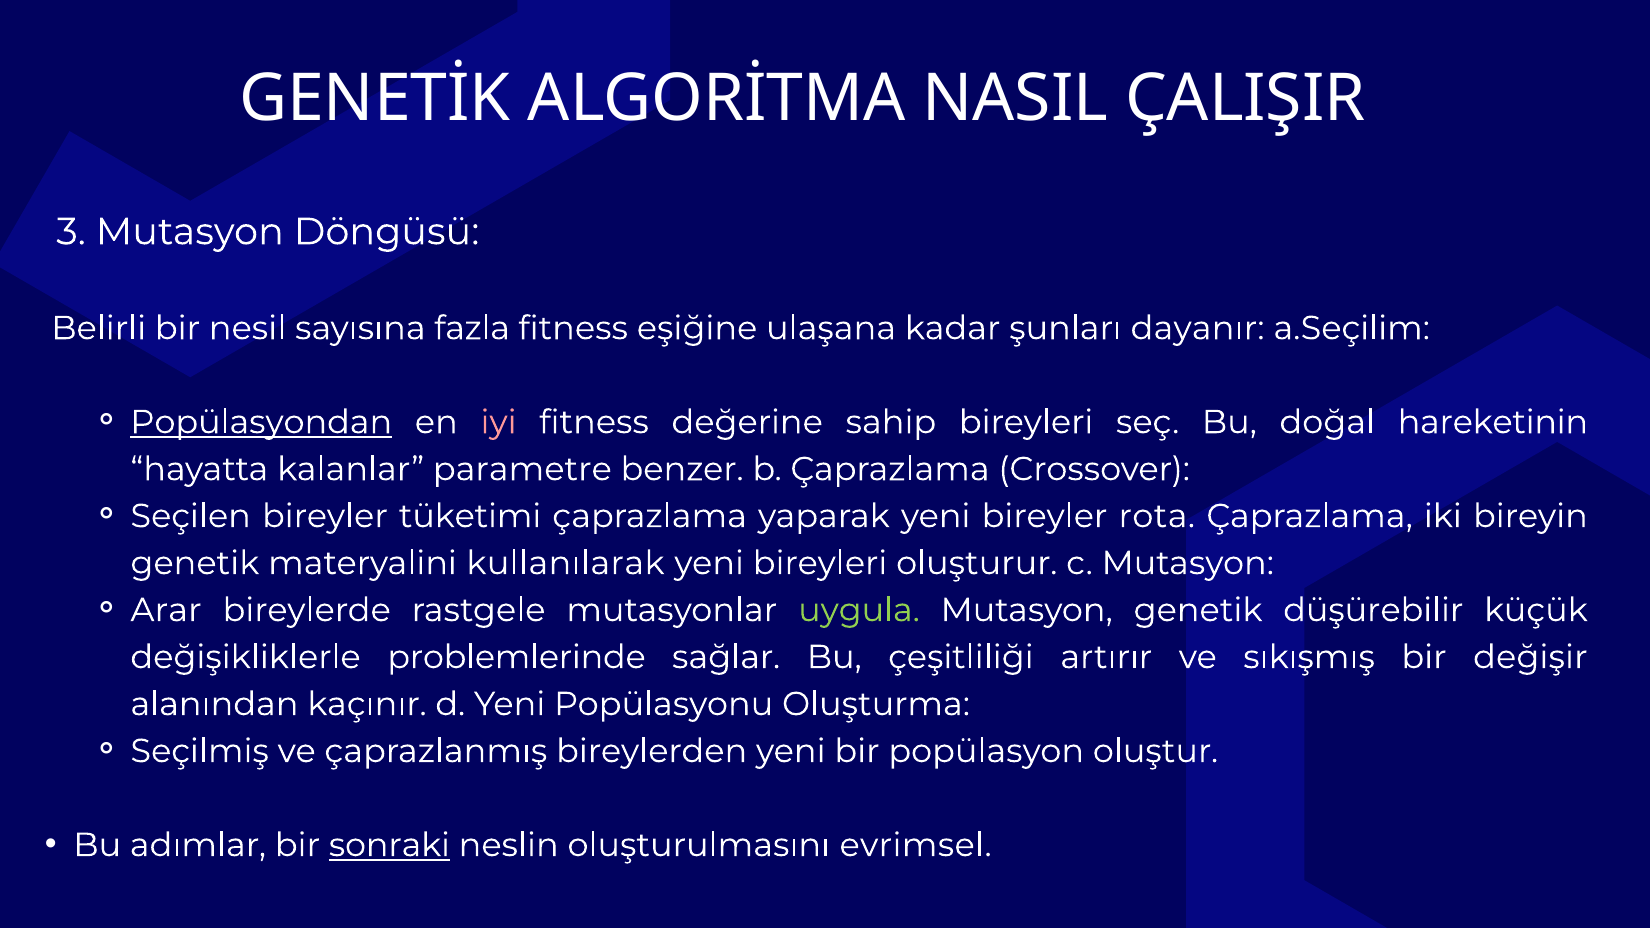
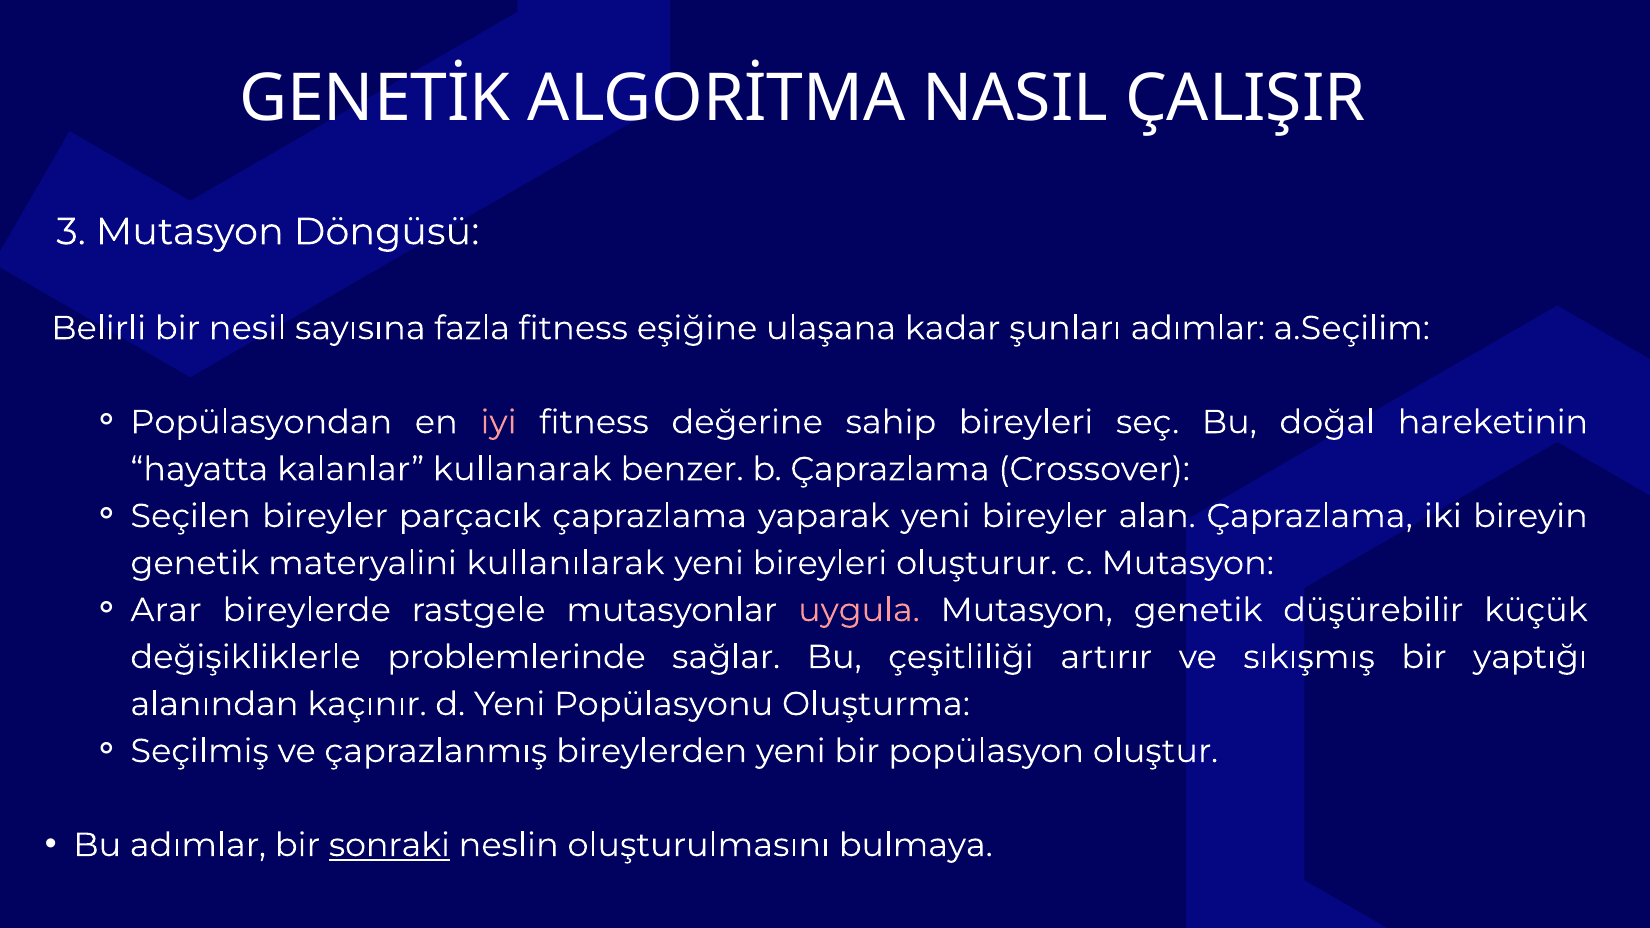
şunları dayanır: dayanır -> adımlar (1198, 328)
Popülasyondan underline: present -> none (261, 422)
parametre: parametre -> kullanarak (522, 469)
tüketimi: tüketimi -> parçacık (470, 516)
rota: rota -> alan (1157, 516)
uygula colour: light green -> pink (859, 610)
değişir: değişir -> yaptığı (1530, 657)
evrimsel: evrimsel -> bulmaya (916, 845)
